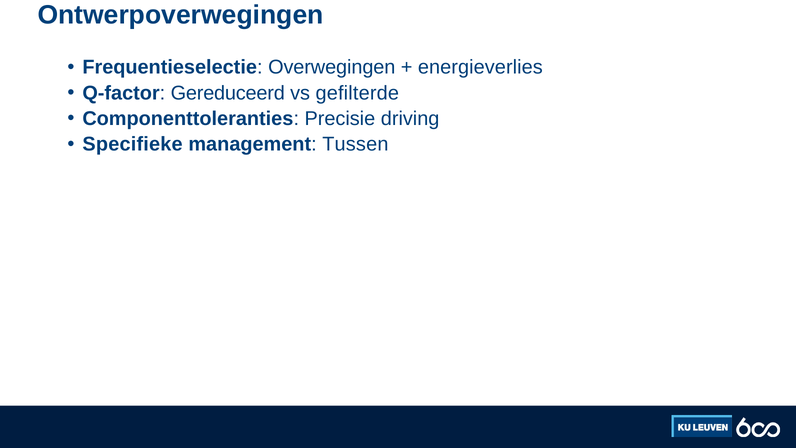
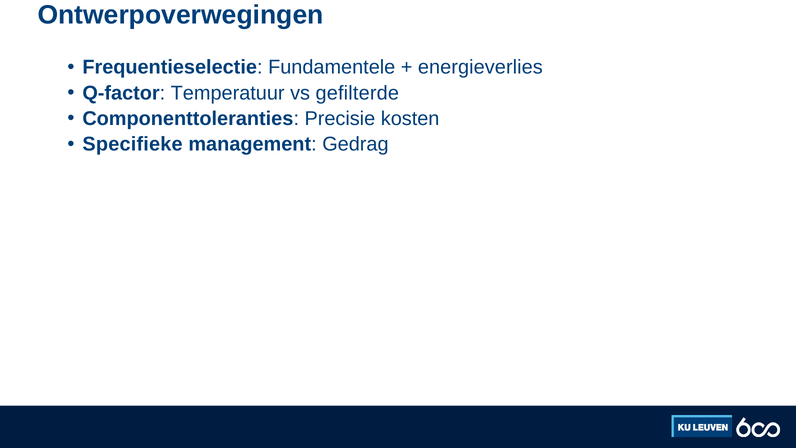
Overwegingen: Overwegingen -> Fundamentele (332, 67)
Gereduceerd: Gereduceerd -> Temperatuur (228, 93)
driving: driving -> kosten (410, 119)
Tussen: Tussen -> Gedrag (355, 144)
